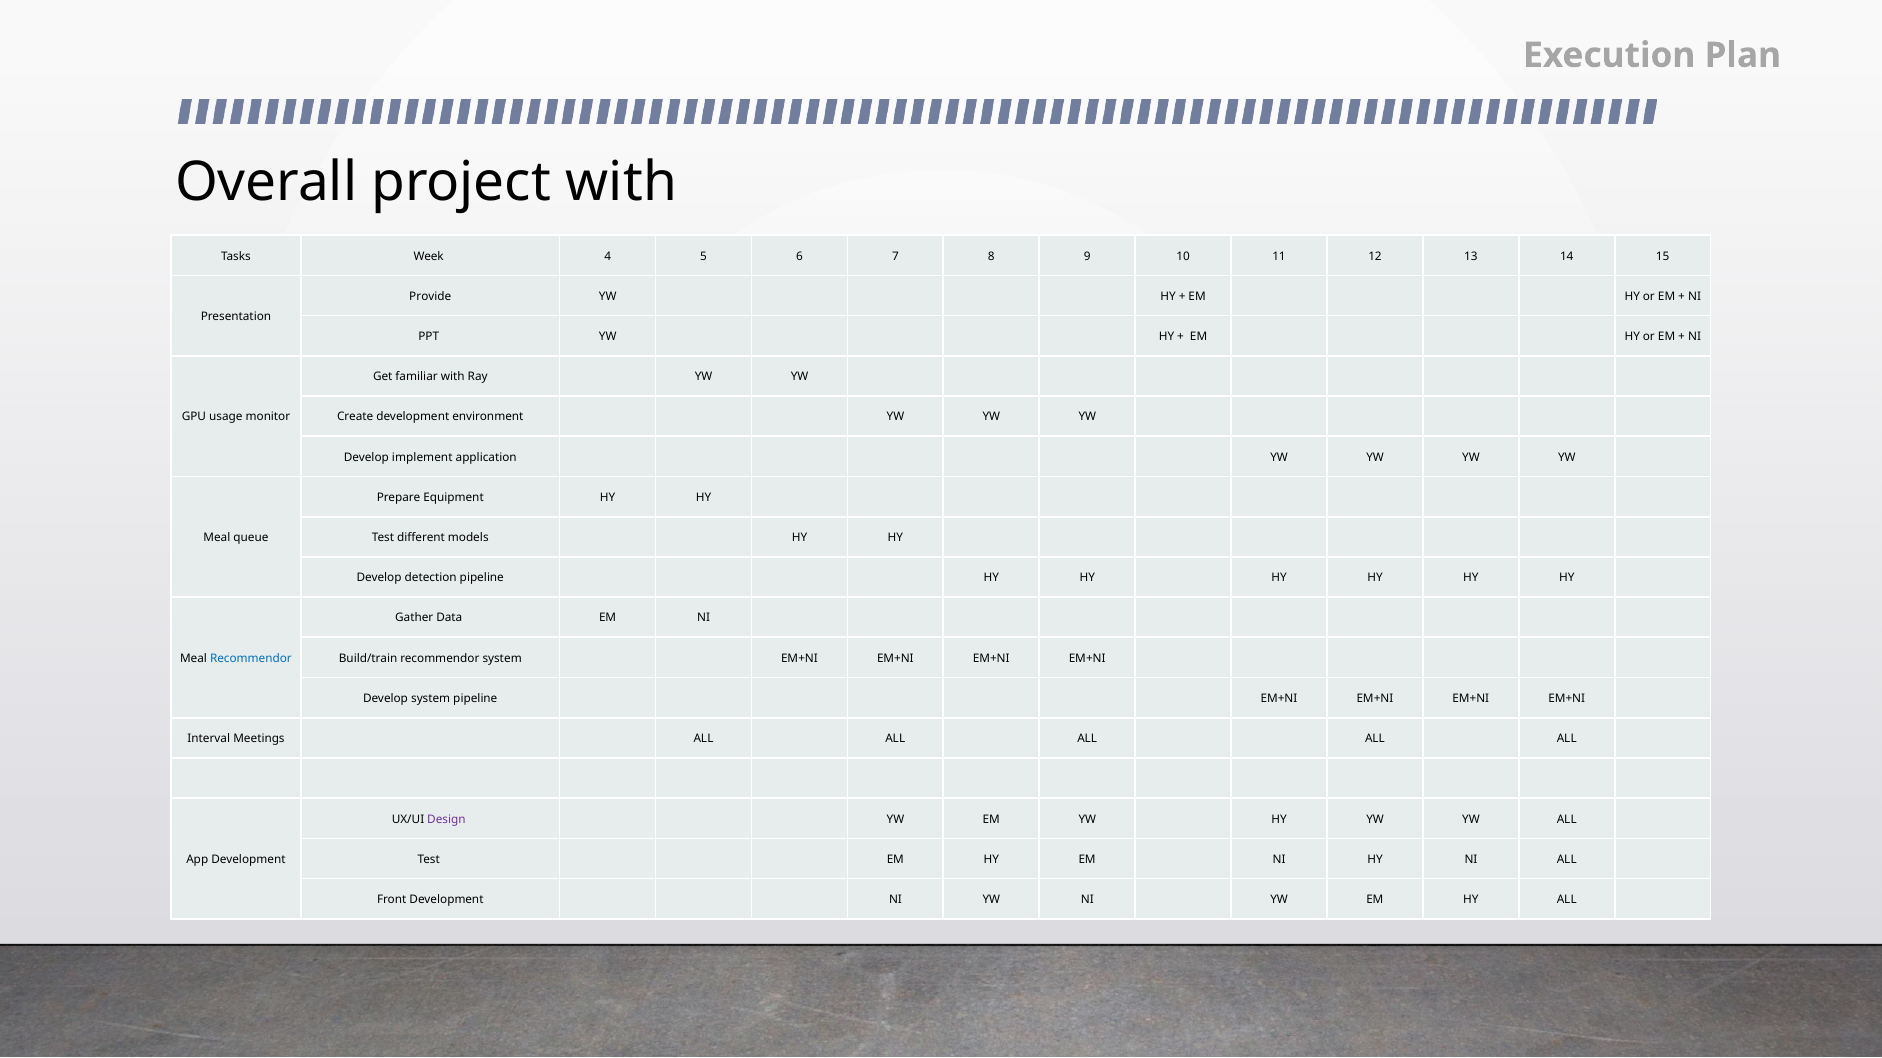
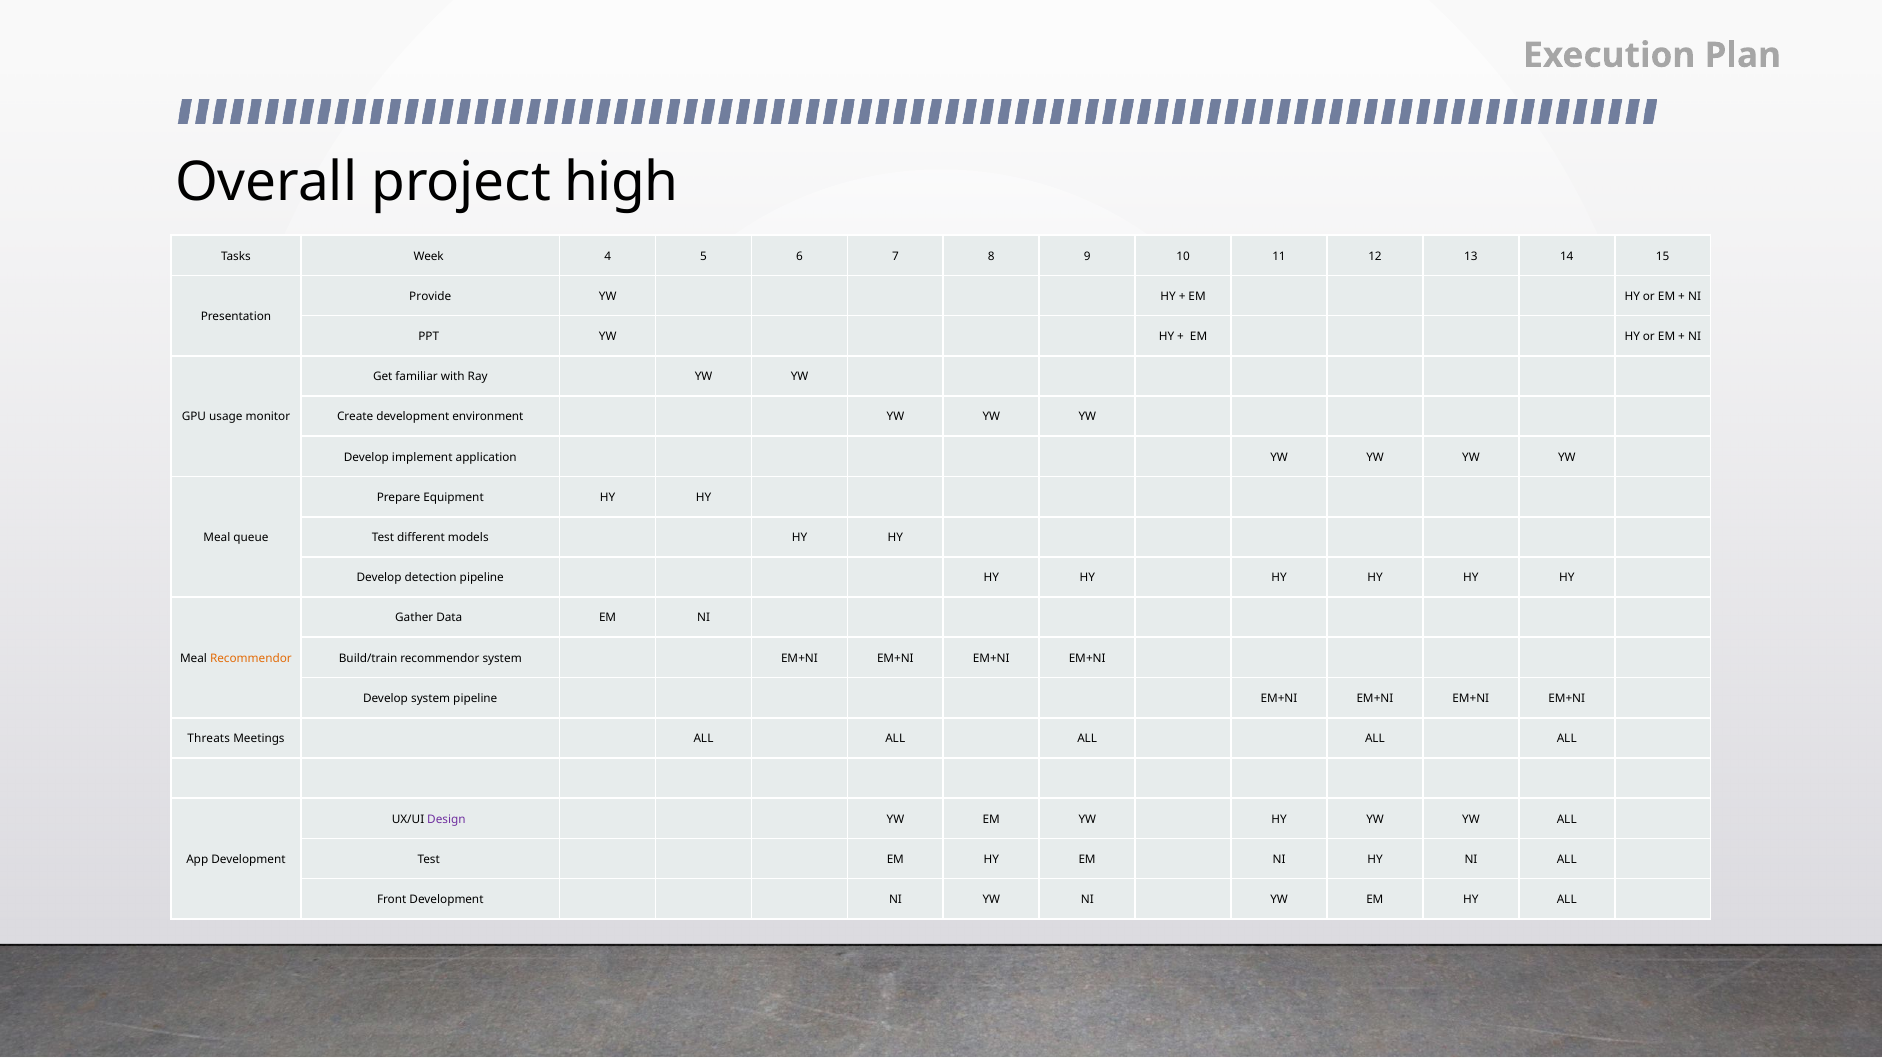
project with: with -> high (622, 183)
Recommendor colour: blue -> orange (251, 659)
Interval: Interval -> Threats (209, 739)
